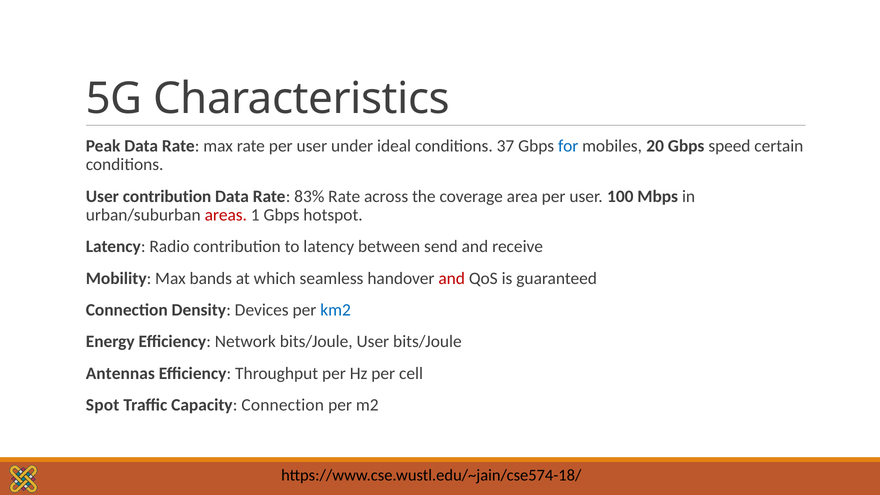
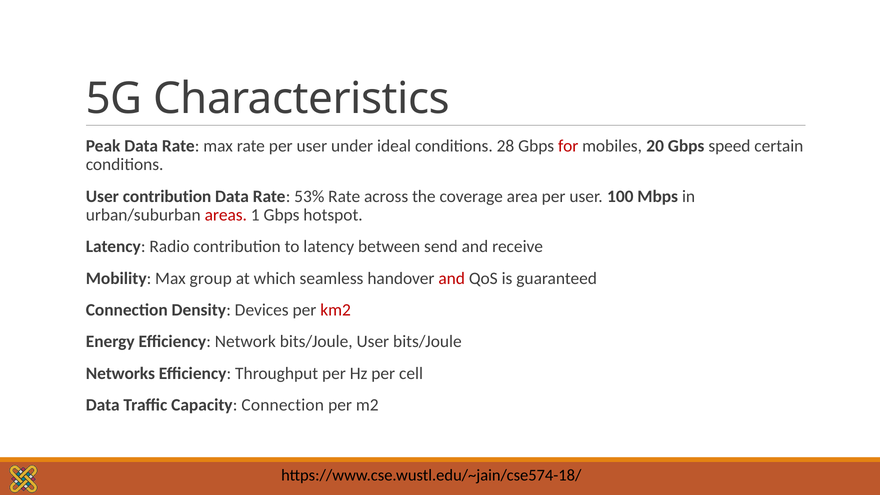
37: 37 -> 28 (505, 146)
for colour: blue -> red (568, 146)
83%: 83% -> 53% (309, 196)
bands: bands -> group (211, 278)
km2 colour: blue -> red (336, 310)
Antennas: Antennas -> Networks (120, 373)
Spot: Spot -> Data (103, 405)
